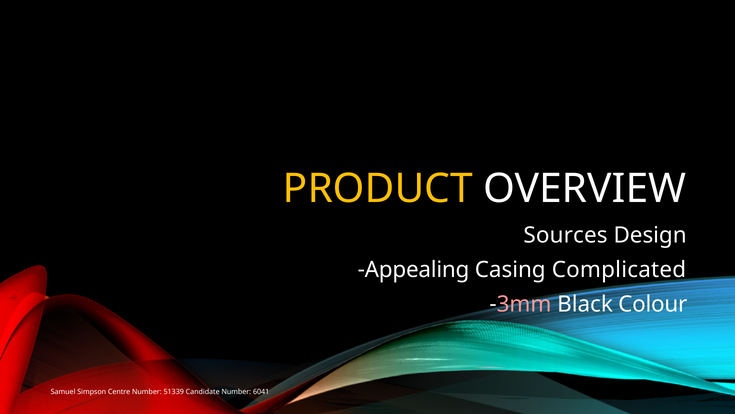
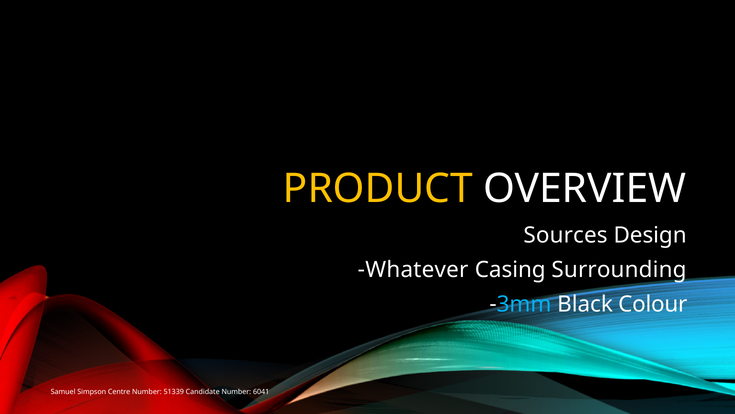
Appealing: Appealing -> Whatever (417, 270)
Complicated: Complicated -> Surrounding (619, 270)
3mm colour: pink -> light blue (524, 304)
